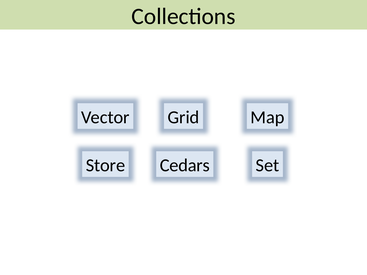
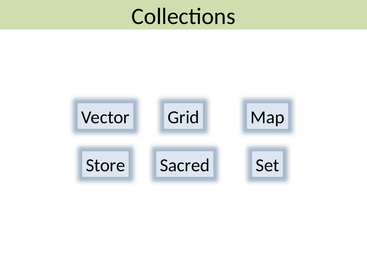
Cedars: Cedars -> Sacred (185, 166)
